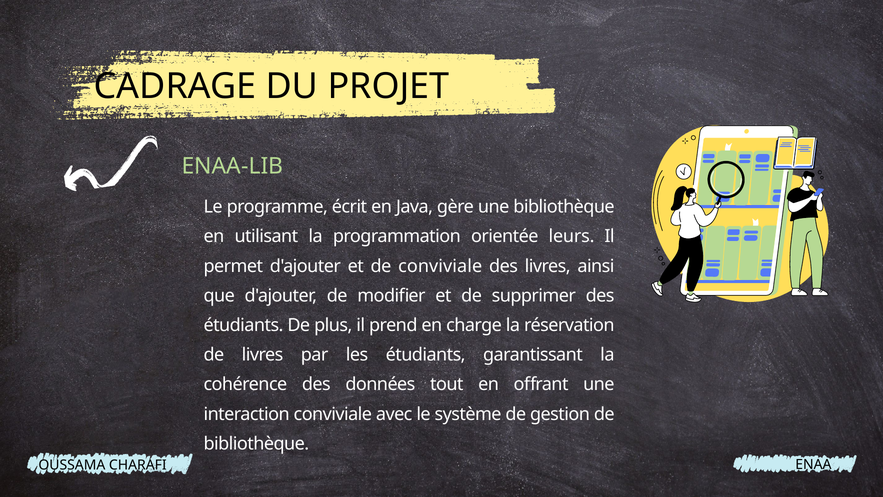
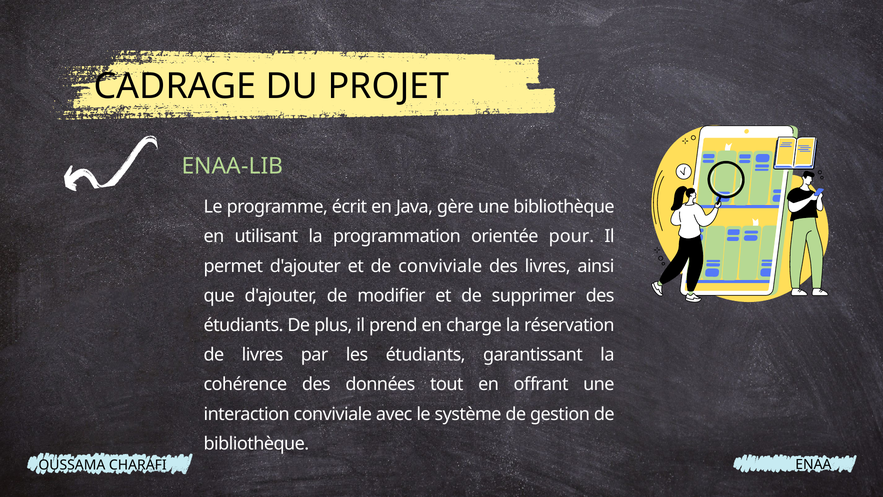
leurs: leurs -> pour (571, 236)
